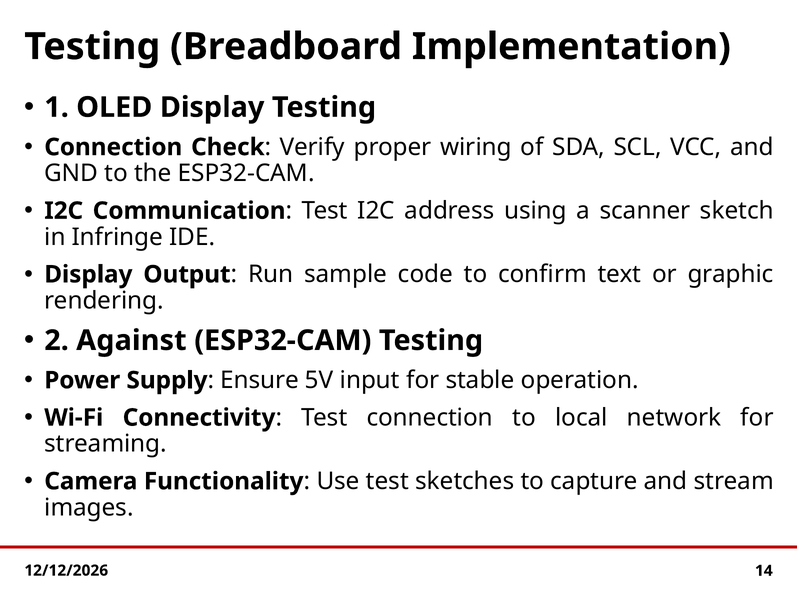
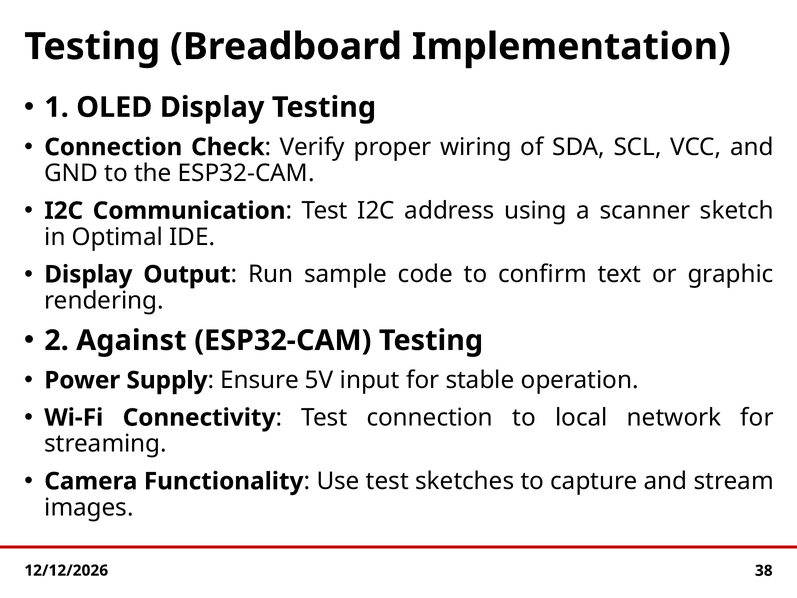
Infringe: Infringe -> Optimal (117, 237)
14: 14 -> 38 (764, 570)
